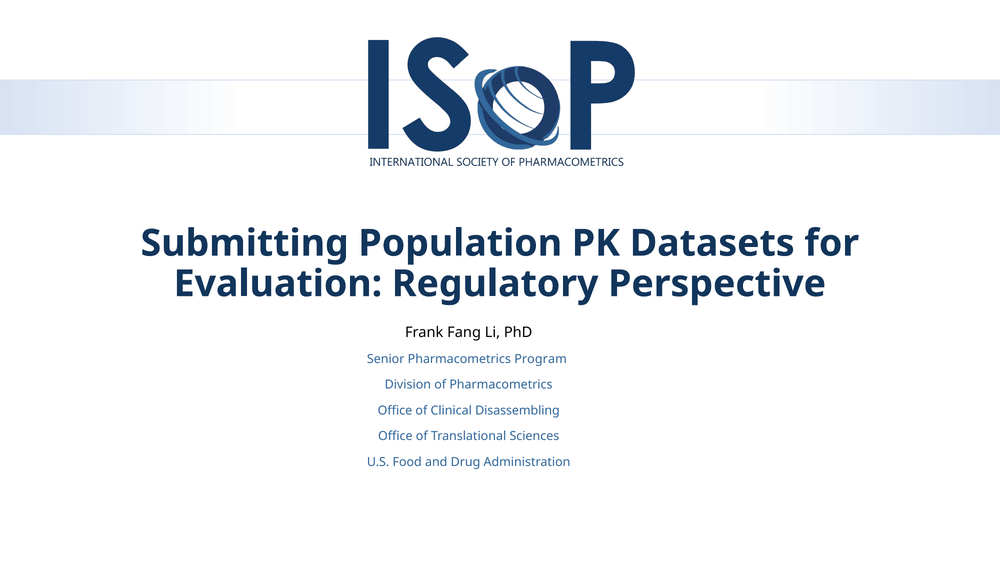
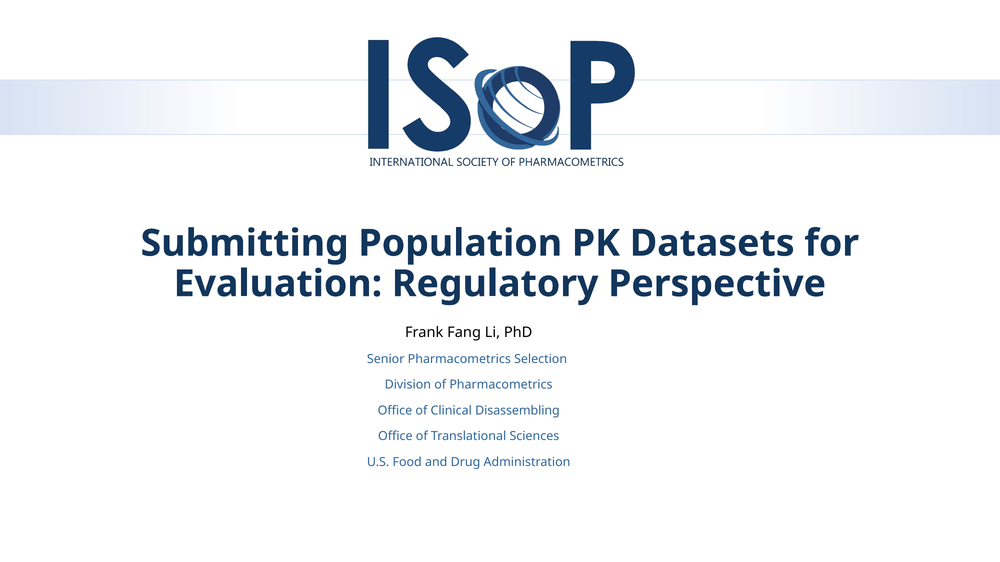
Program: Program -> Selection (541, 359)
